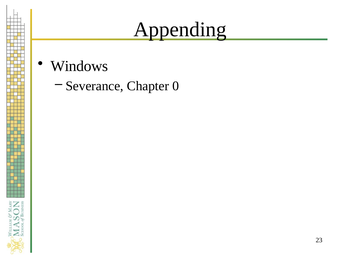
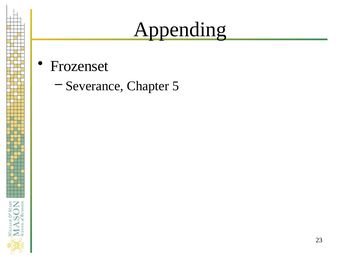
Windows: Windows -> Frozenset (79, 66)
0: 0 -> 5 (176, 86)
